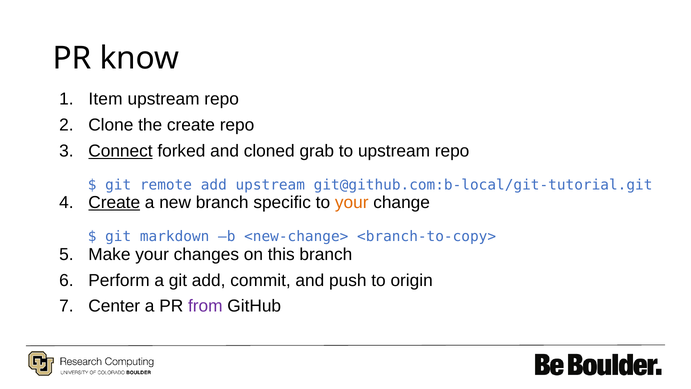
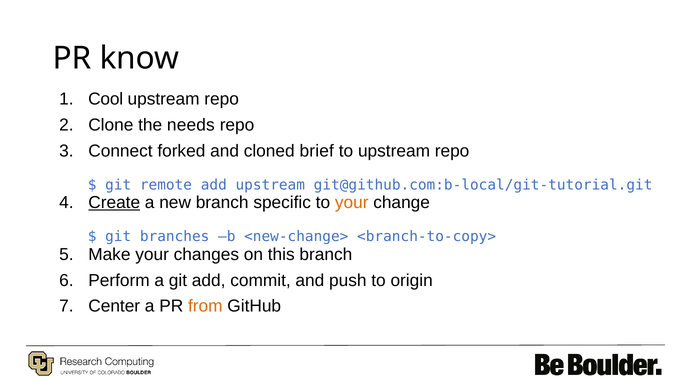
Item: Item -> Cool (106, 99)
the create: create -> needs (191, 125)
Connect underline: present -> none (120, 151)
grab: grab -> brief (317, 151)
markdown: markdown -> branches (175, 236)
from colour: purple -> orange (205, 306)
